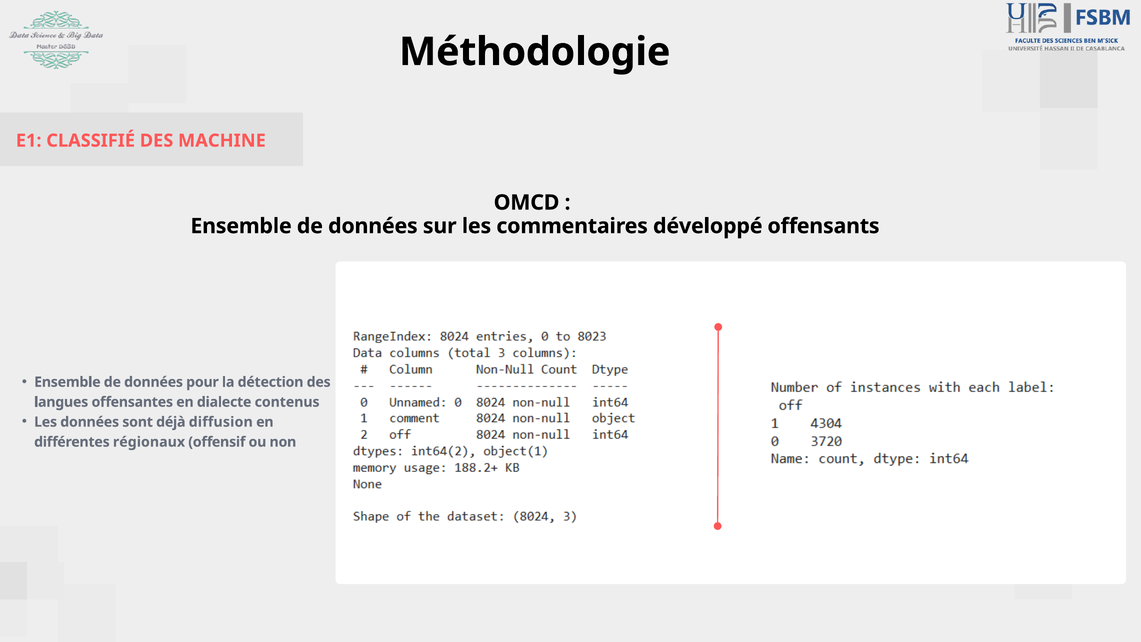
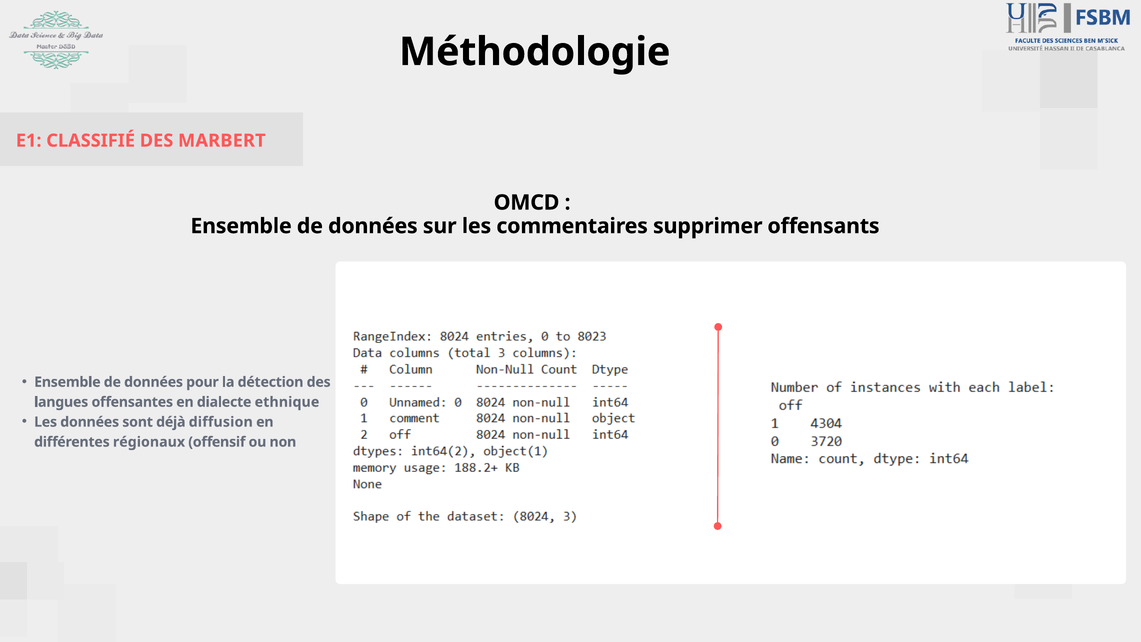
MACHINE: MACHINE -> MARBERT (222, 141)
développé: développé -> supprimer (708, 226)
contenus: contenus -> ethnique (287, 402)
